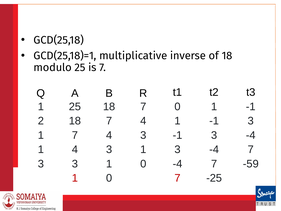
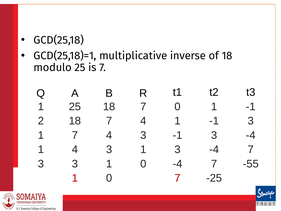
-59: -59 -> -55 (251, 164)
